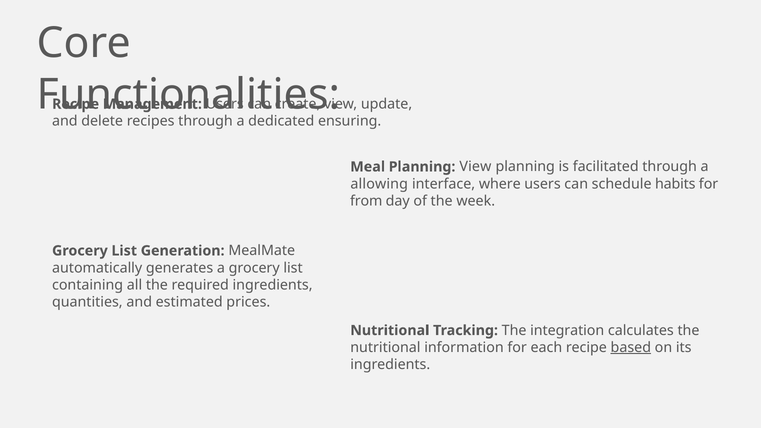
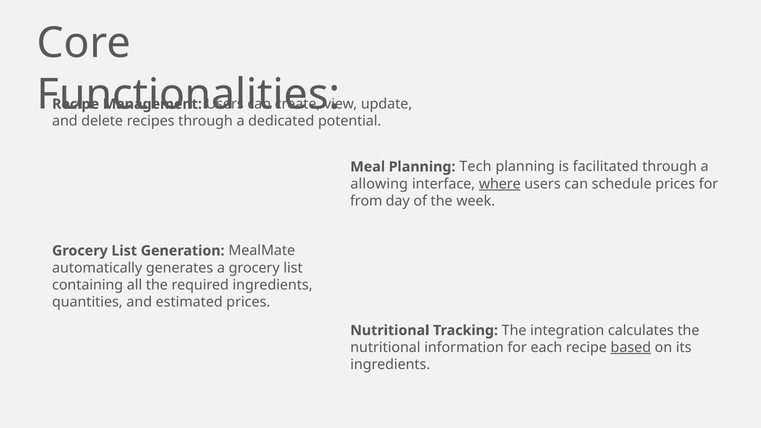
ensuring: ensuring -> potential (350, 121)
Planning View: View -> Tech (475, 167)
where underline: none -> present (500, 184)
schedule habits: habits -> prices (675, 184)
